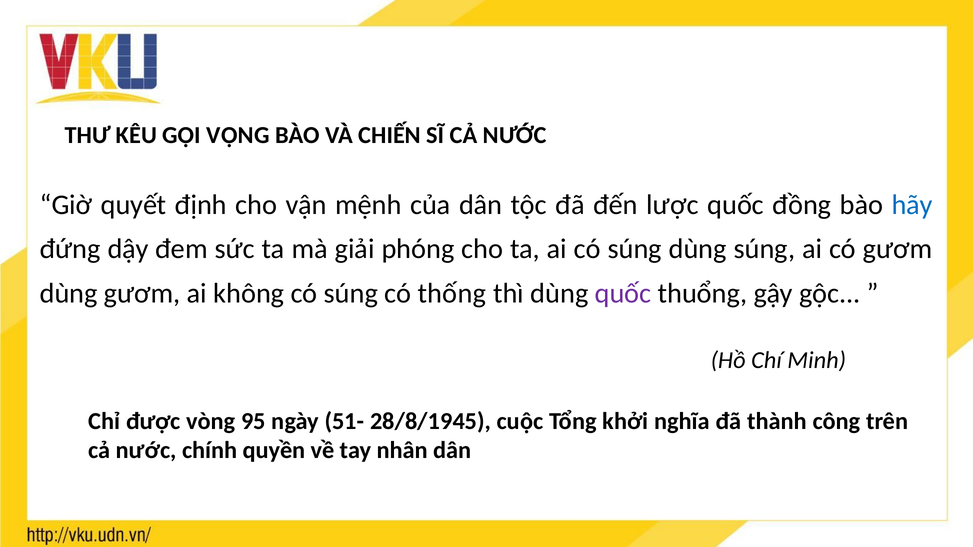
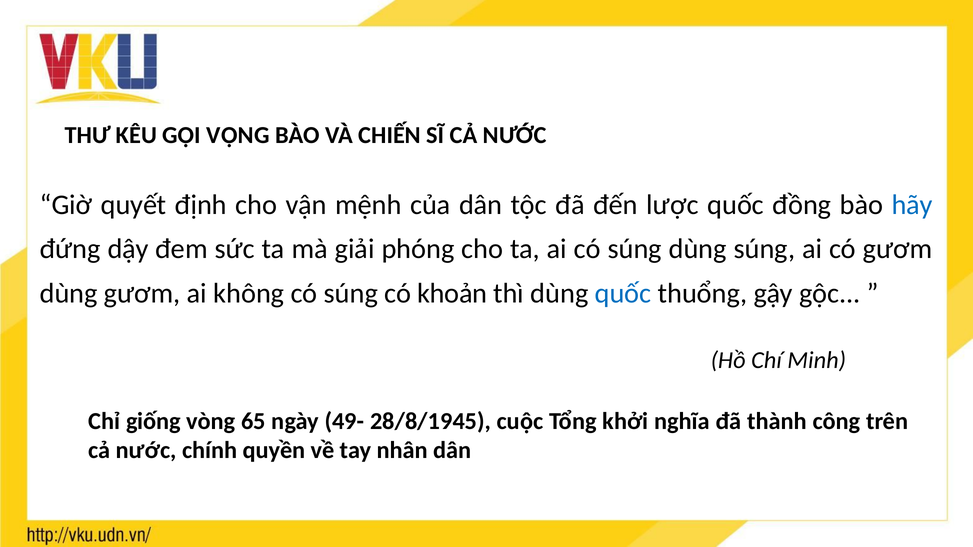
thống: thống -> khoản (452, 294)
quốc colour: purple -> blue (623, 294)
được: được -> giống (153, 421)
95: 95 -> 65 (253, 421)
51-: 51- -> 49- (344, 421)
